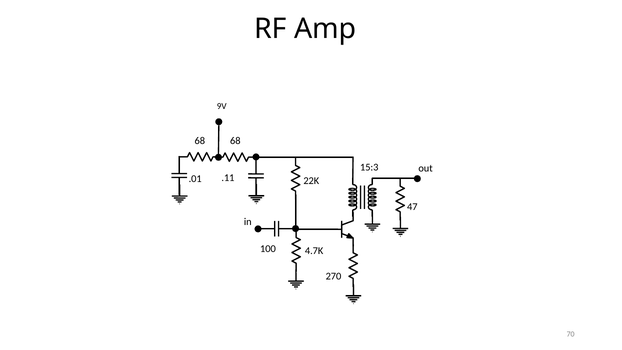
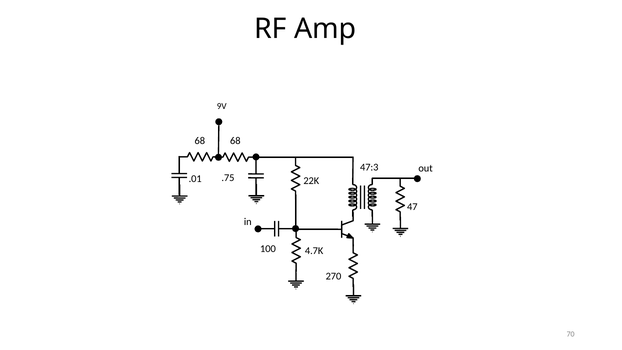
15:3: 15:3 -> 47:3 (369, 167)
.11: .11 -> .75 (228, 178)
